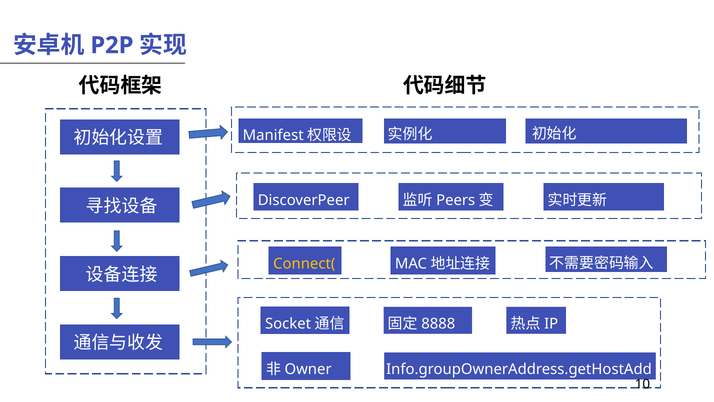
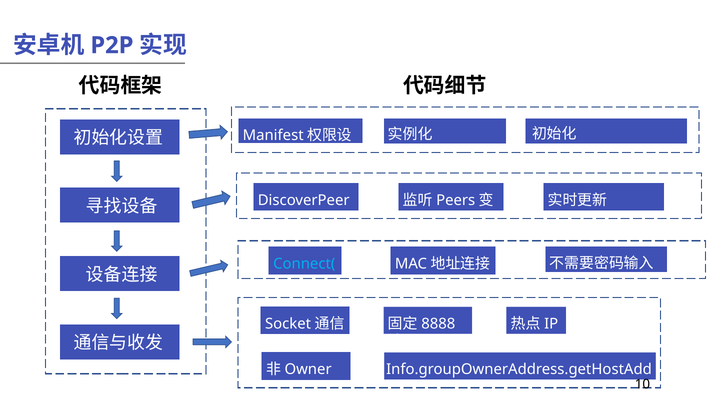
Connect( colour: yellow -> light blue (304, 264)
